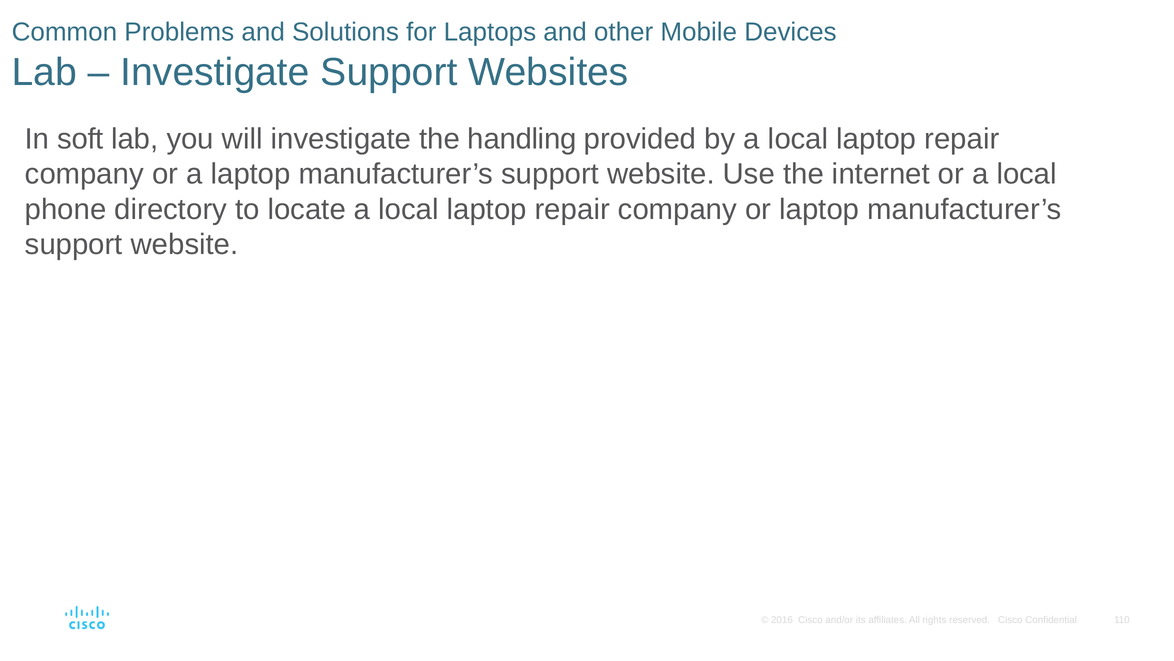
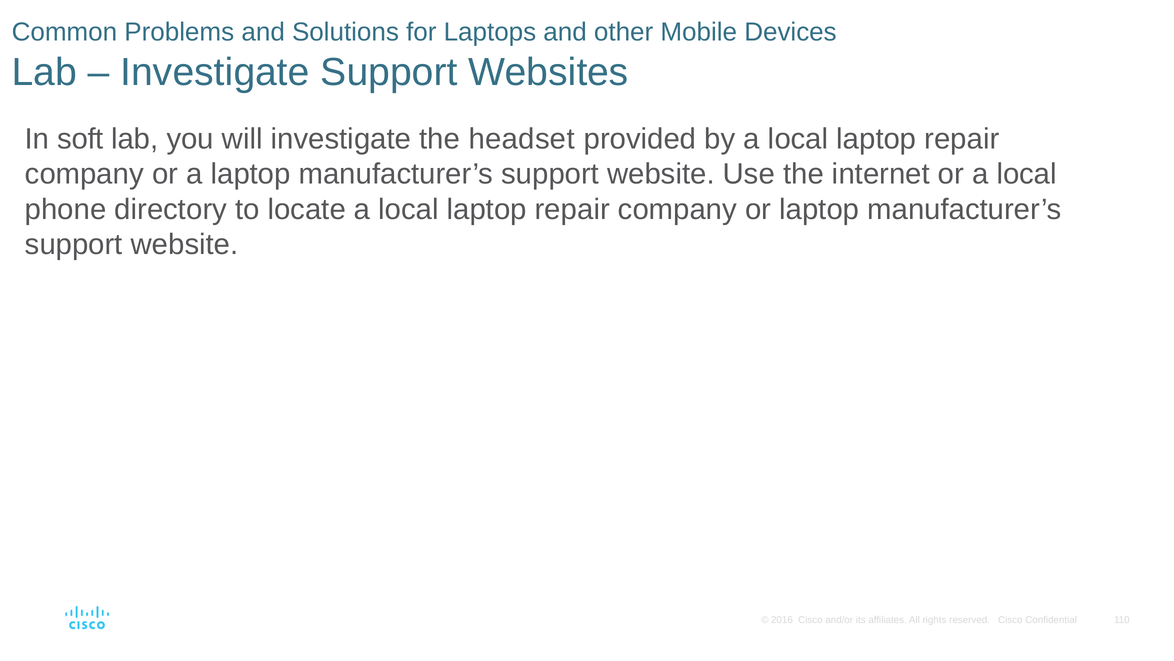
handling: handling -> headset (522, 139)
